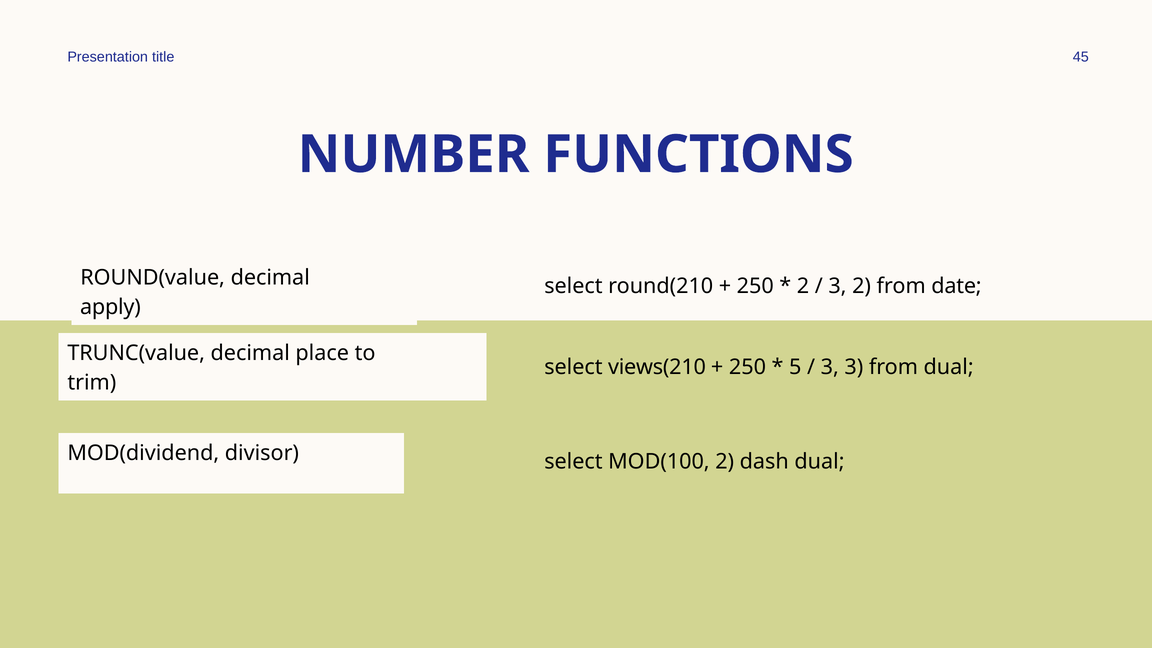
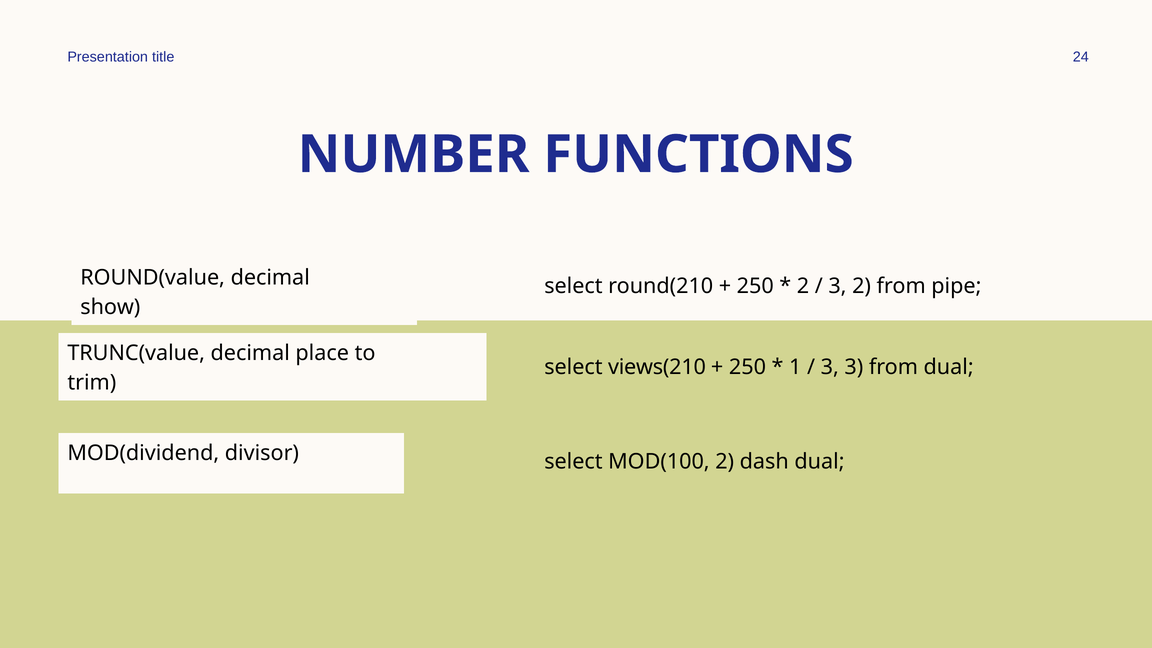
45: 45 -> 24 (1081, 57)
date: date -> pipe (956, 286)
apply: apply -> show (110, 307)
5: 5 -> 1 (795, 367)
